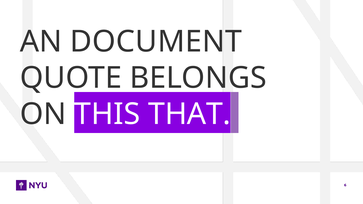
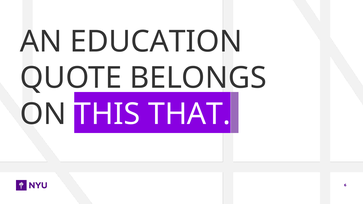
DOCUMENT: DOCUMENT -> EDUCATION (156, 42)
